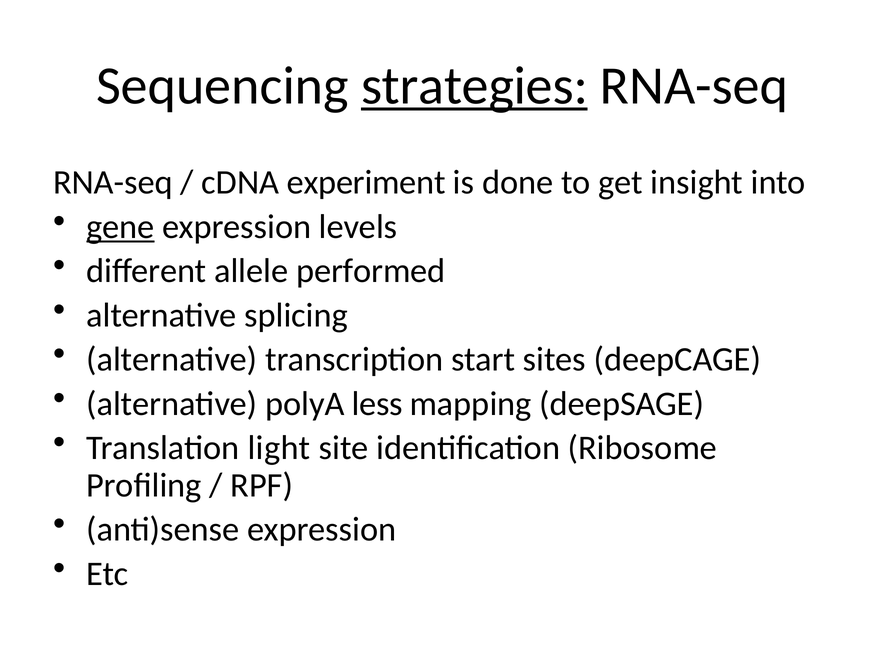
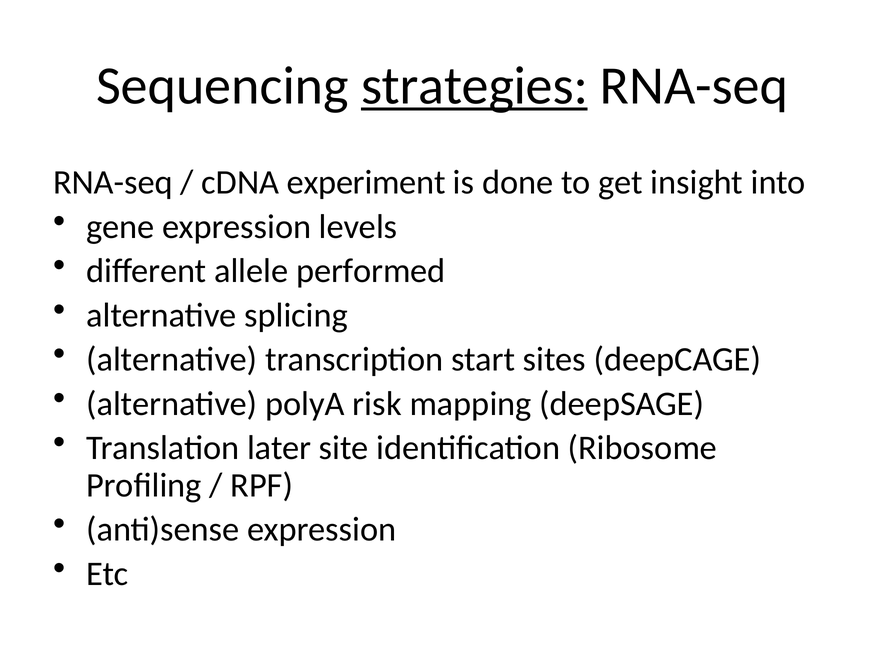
gene underline: present -> none (120, 227)
less: less -> risk (377, 404)
light: light -> later (279, 448)
